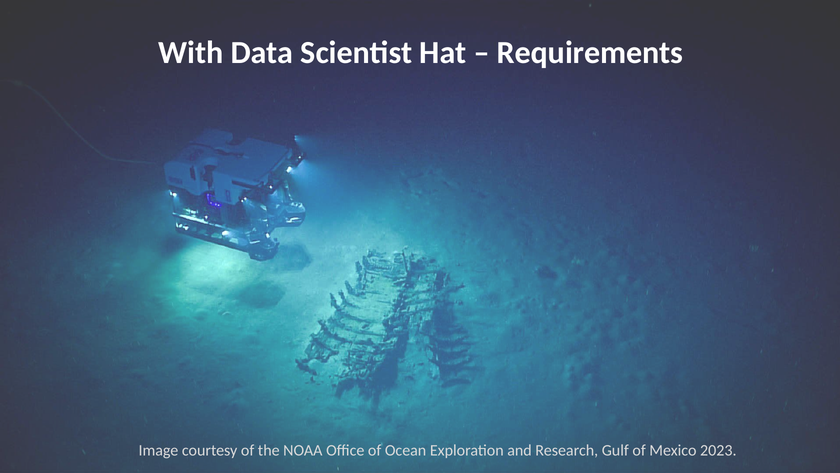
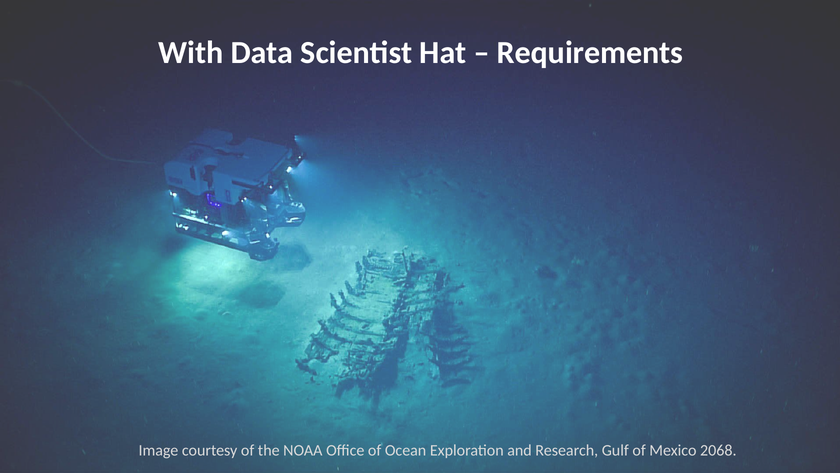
2023: 2023 -> 2068 (718, 450)
